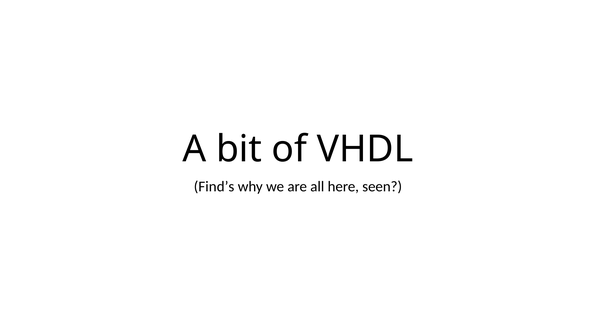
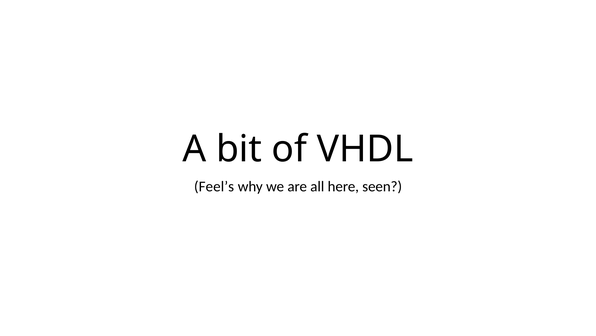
Find’s: Find’s -> Feel’s (214, 186)
